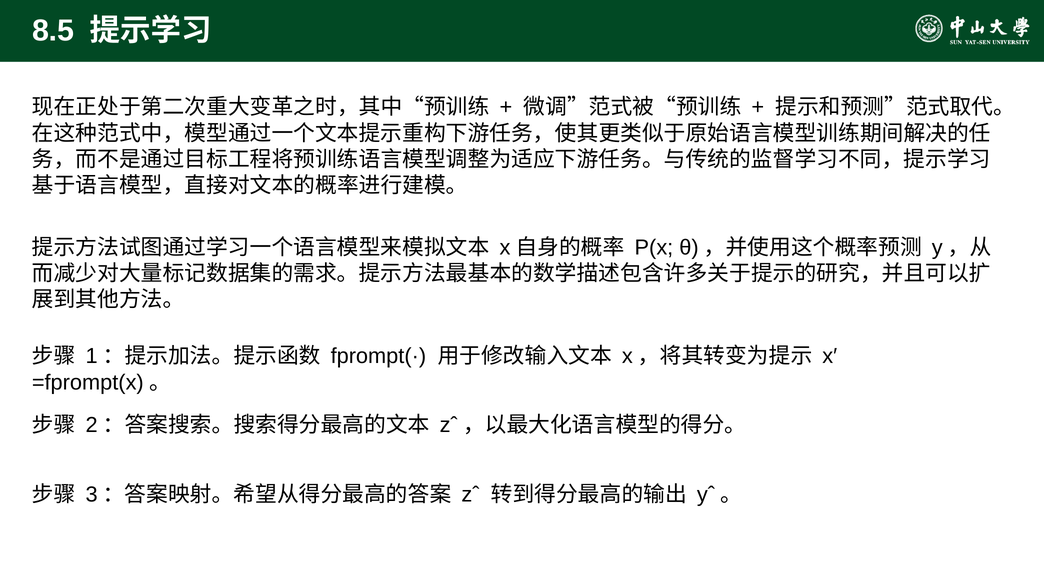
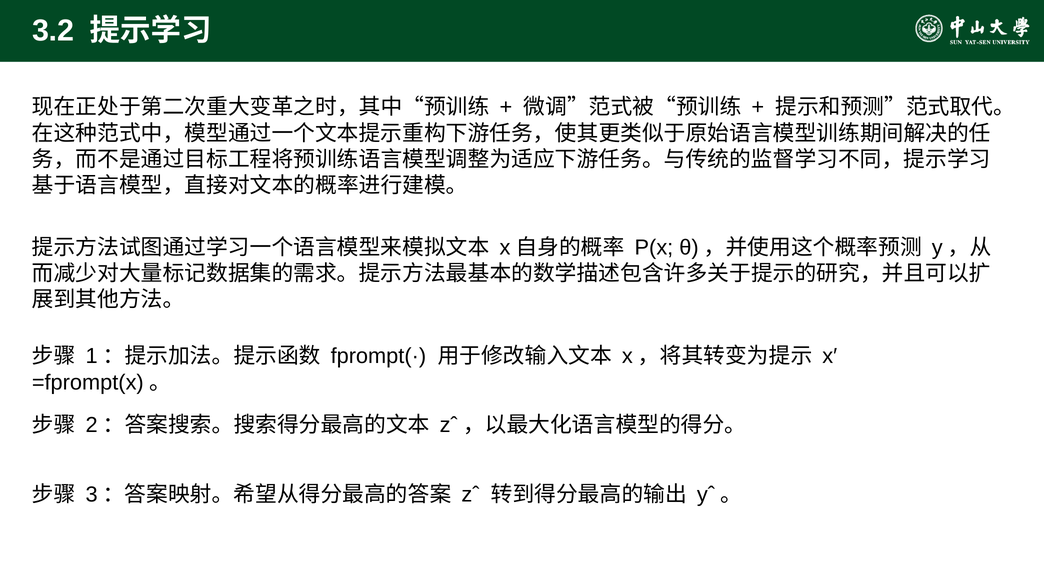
8.5: 8.5 -> 3.2 (53, 31)
